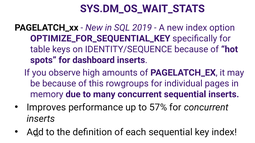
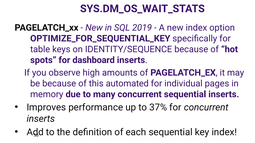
rowgroups: rowgroups -> automated (127, 84)
57%: 57% -> 37% (158, 108)
